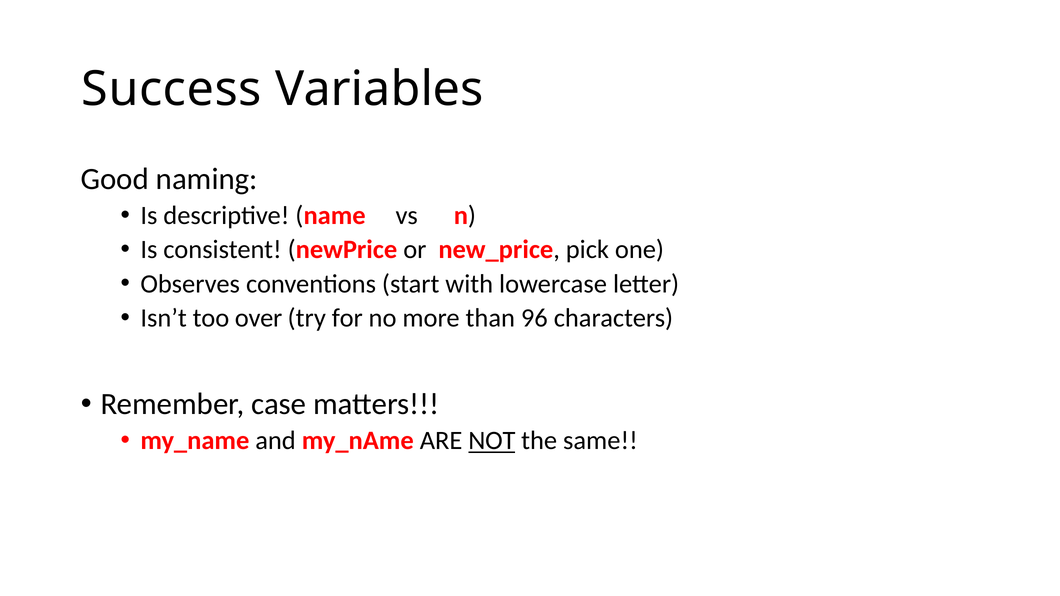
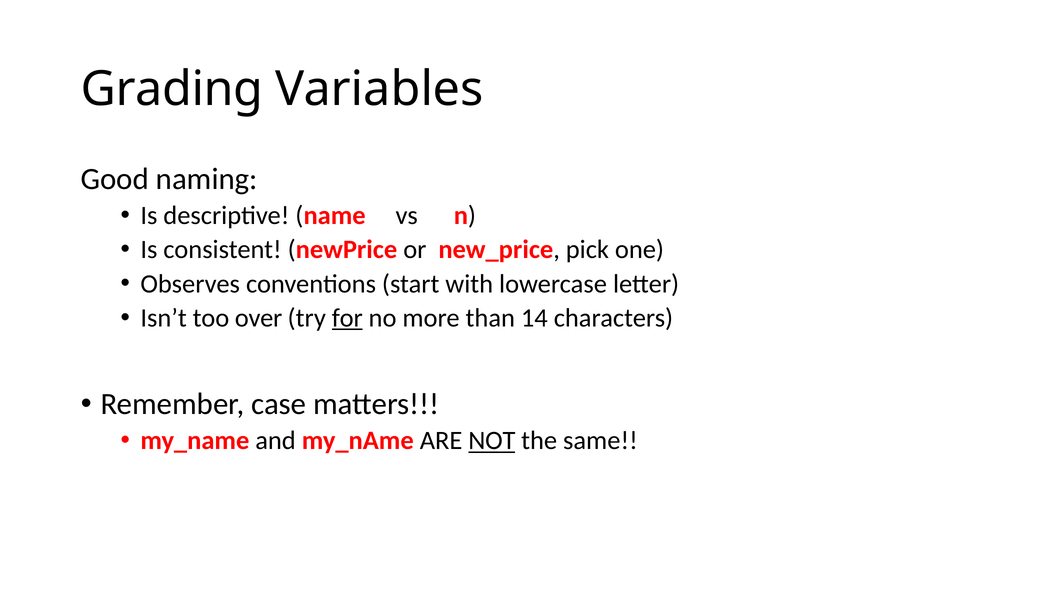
Success: Success -> Grading (172, 89)
for underline: none -> present (347, 318)
96: 96 -> 14 (534, 318)
